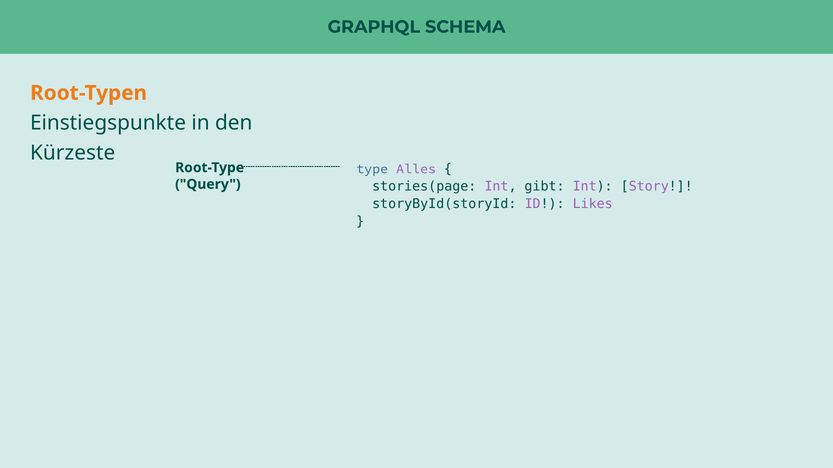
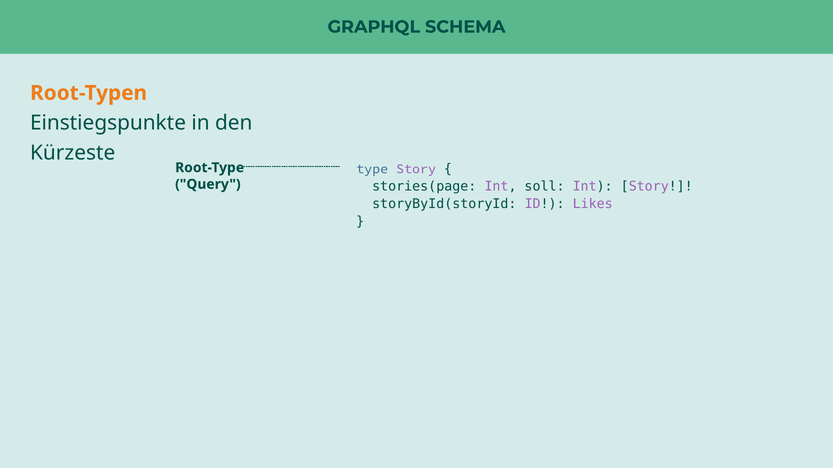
type Alles: Alles -> Story (416, 169)
gibt: gibt -> soll (545, 187)
